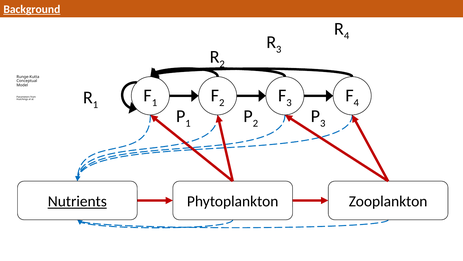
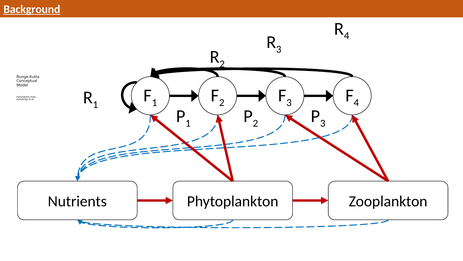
Nutrients underline: present -> none (77, 201)
